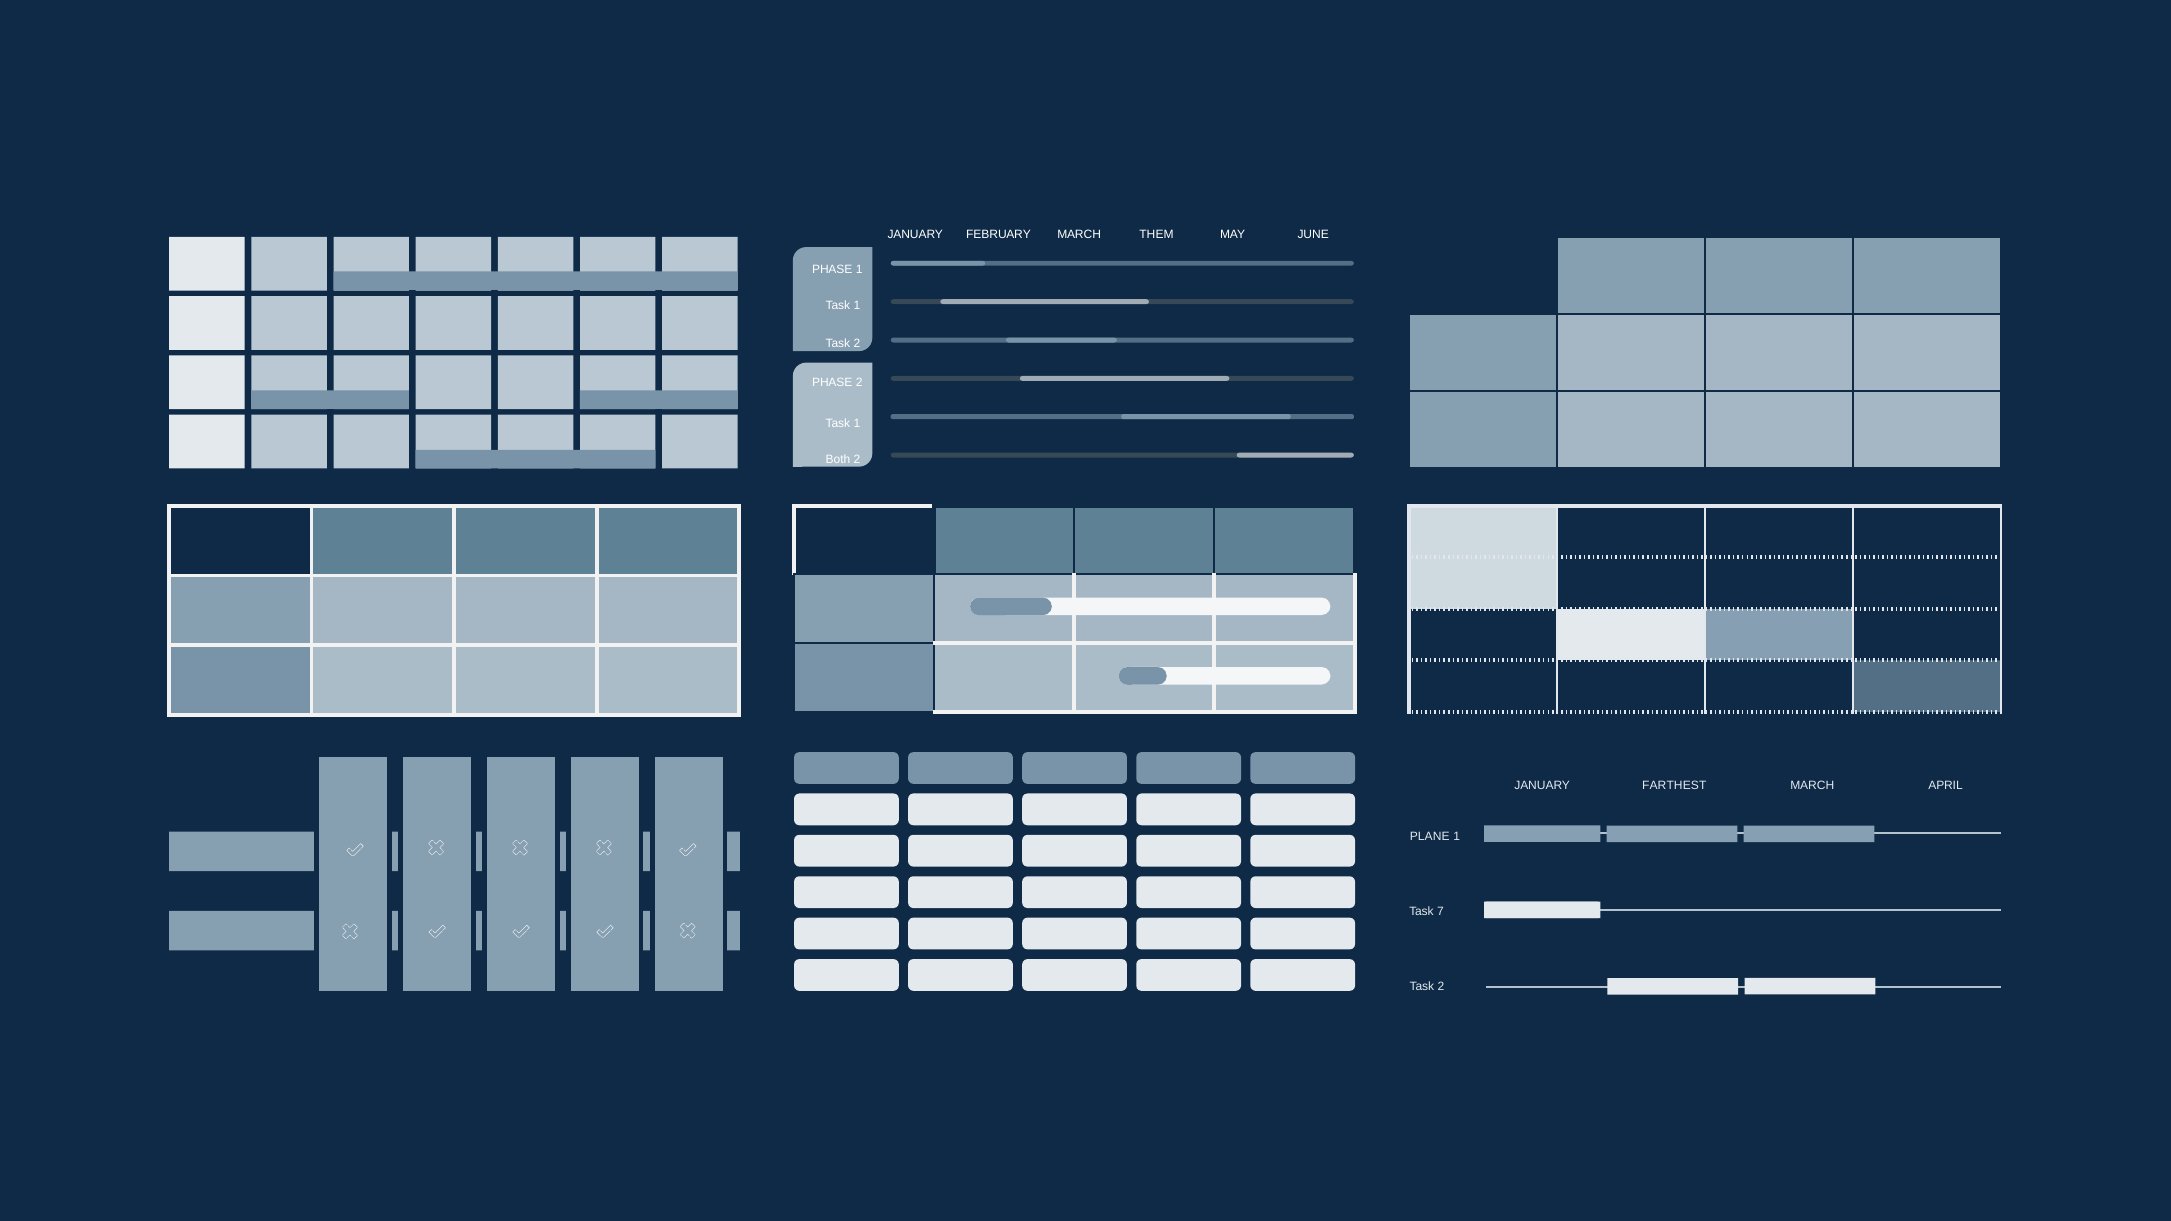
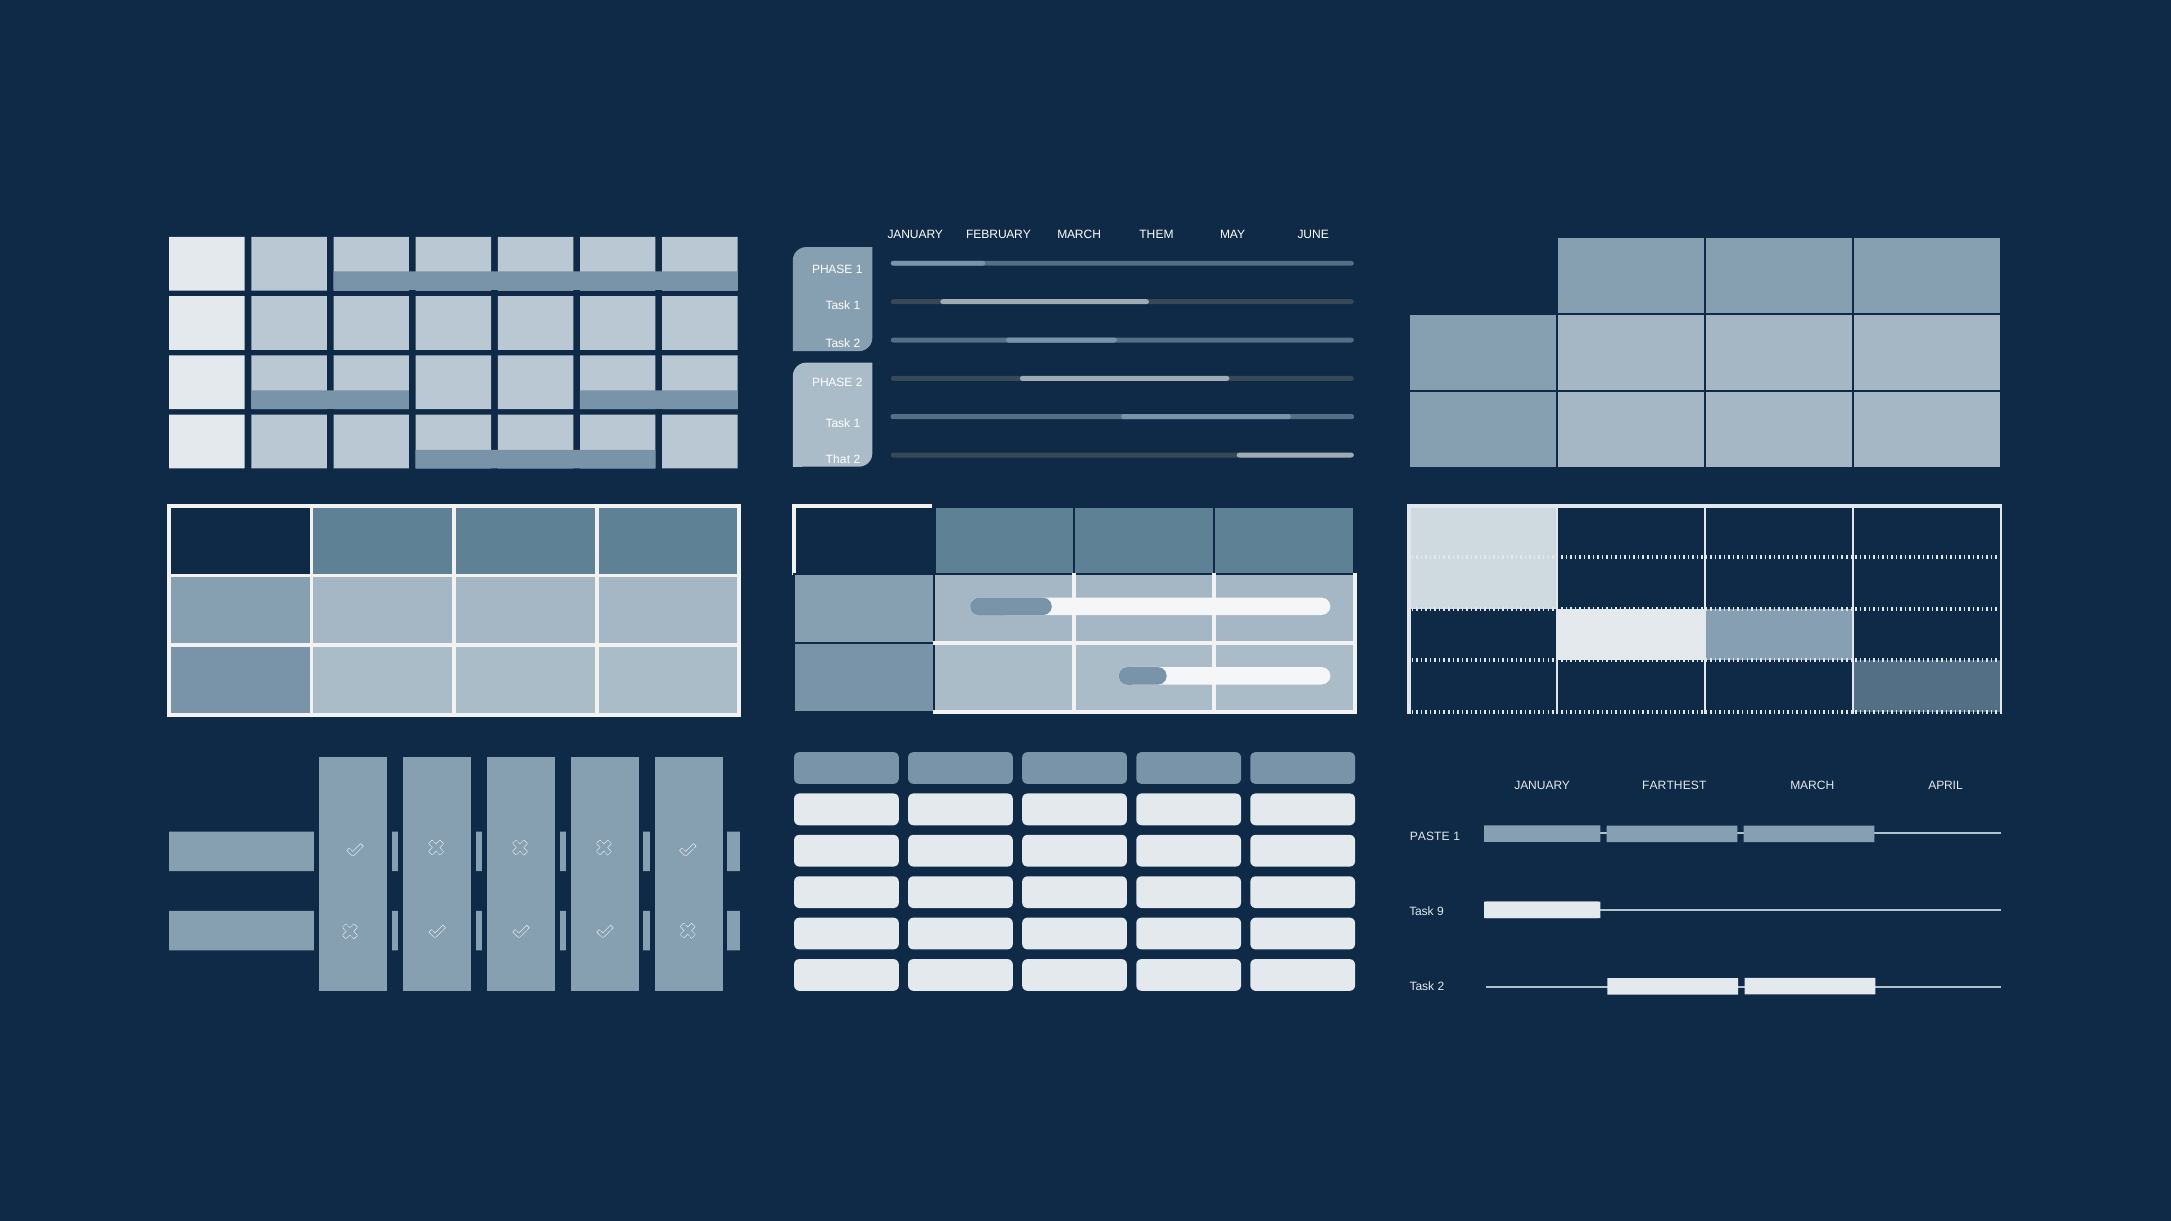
Both: Both -> That (838, 460)
PLANE: PLANE -> PASTE (1430, 836)
7: 7 -> 9 (1440, 912)
